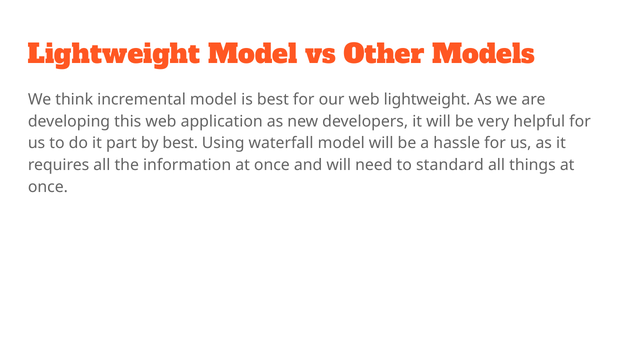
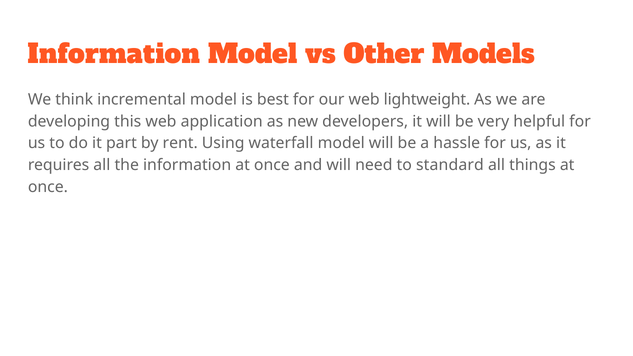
Lightweight: Lightweight -> Information (114, 55)
by best: best -> rent (180, 143)
